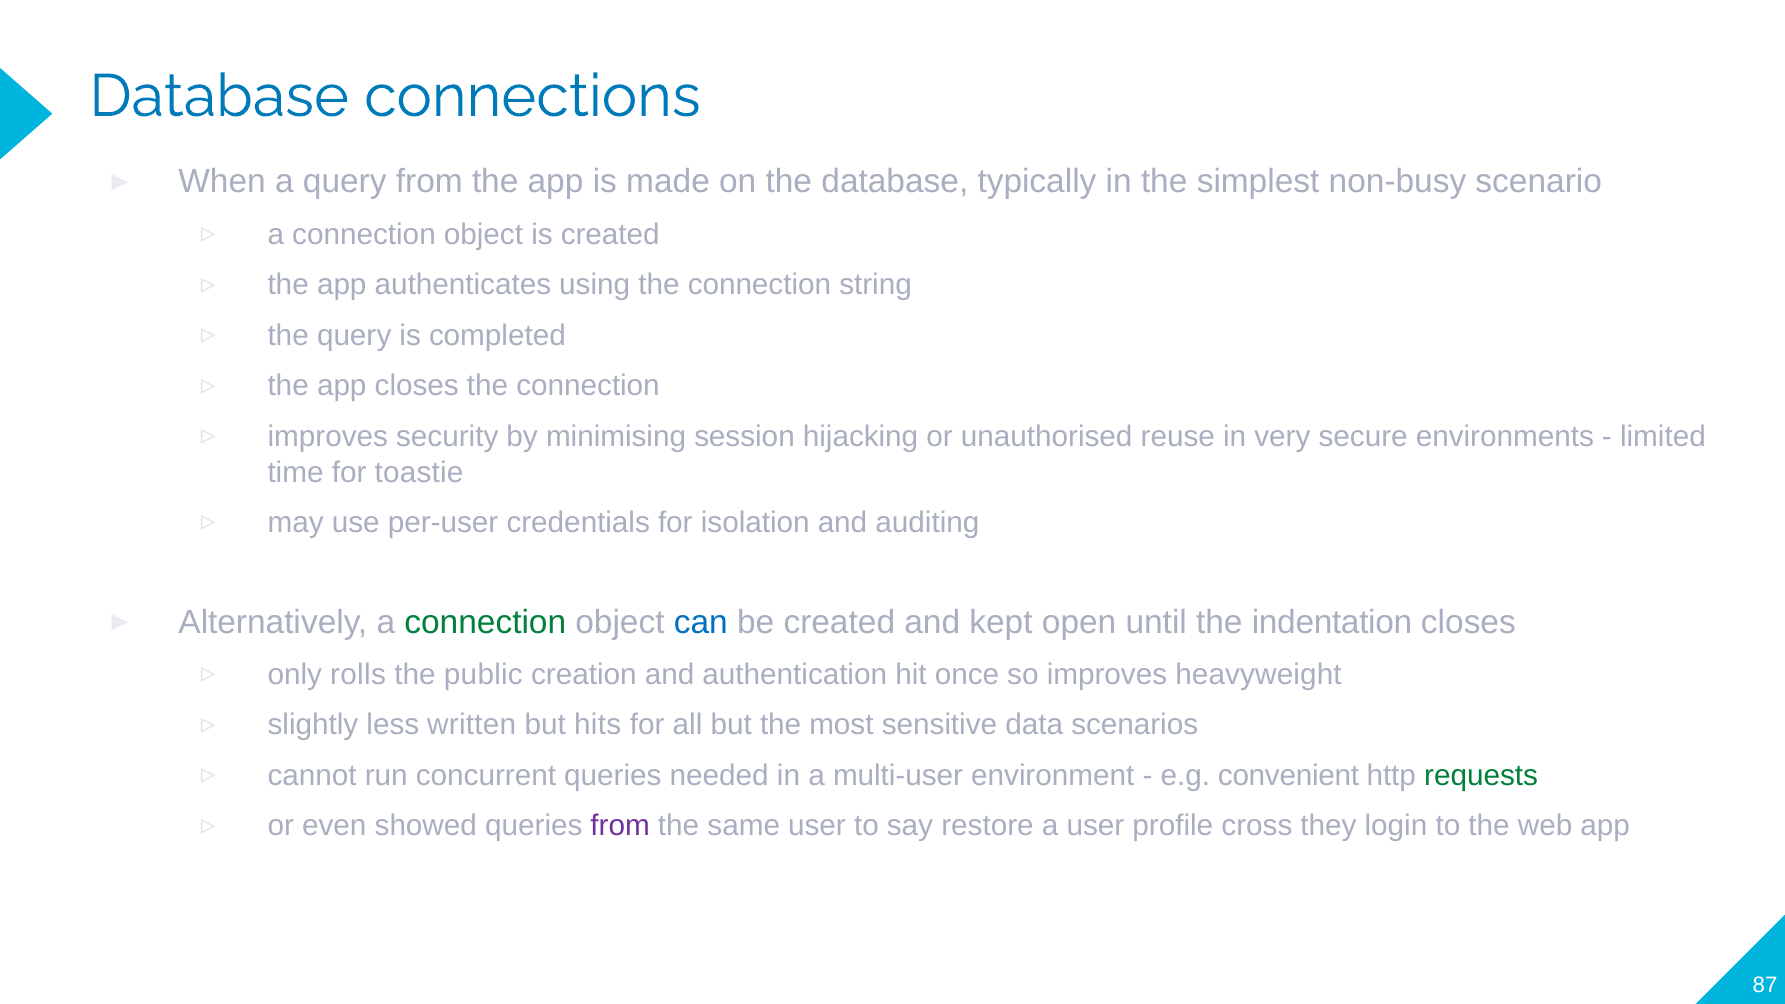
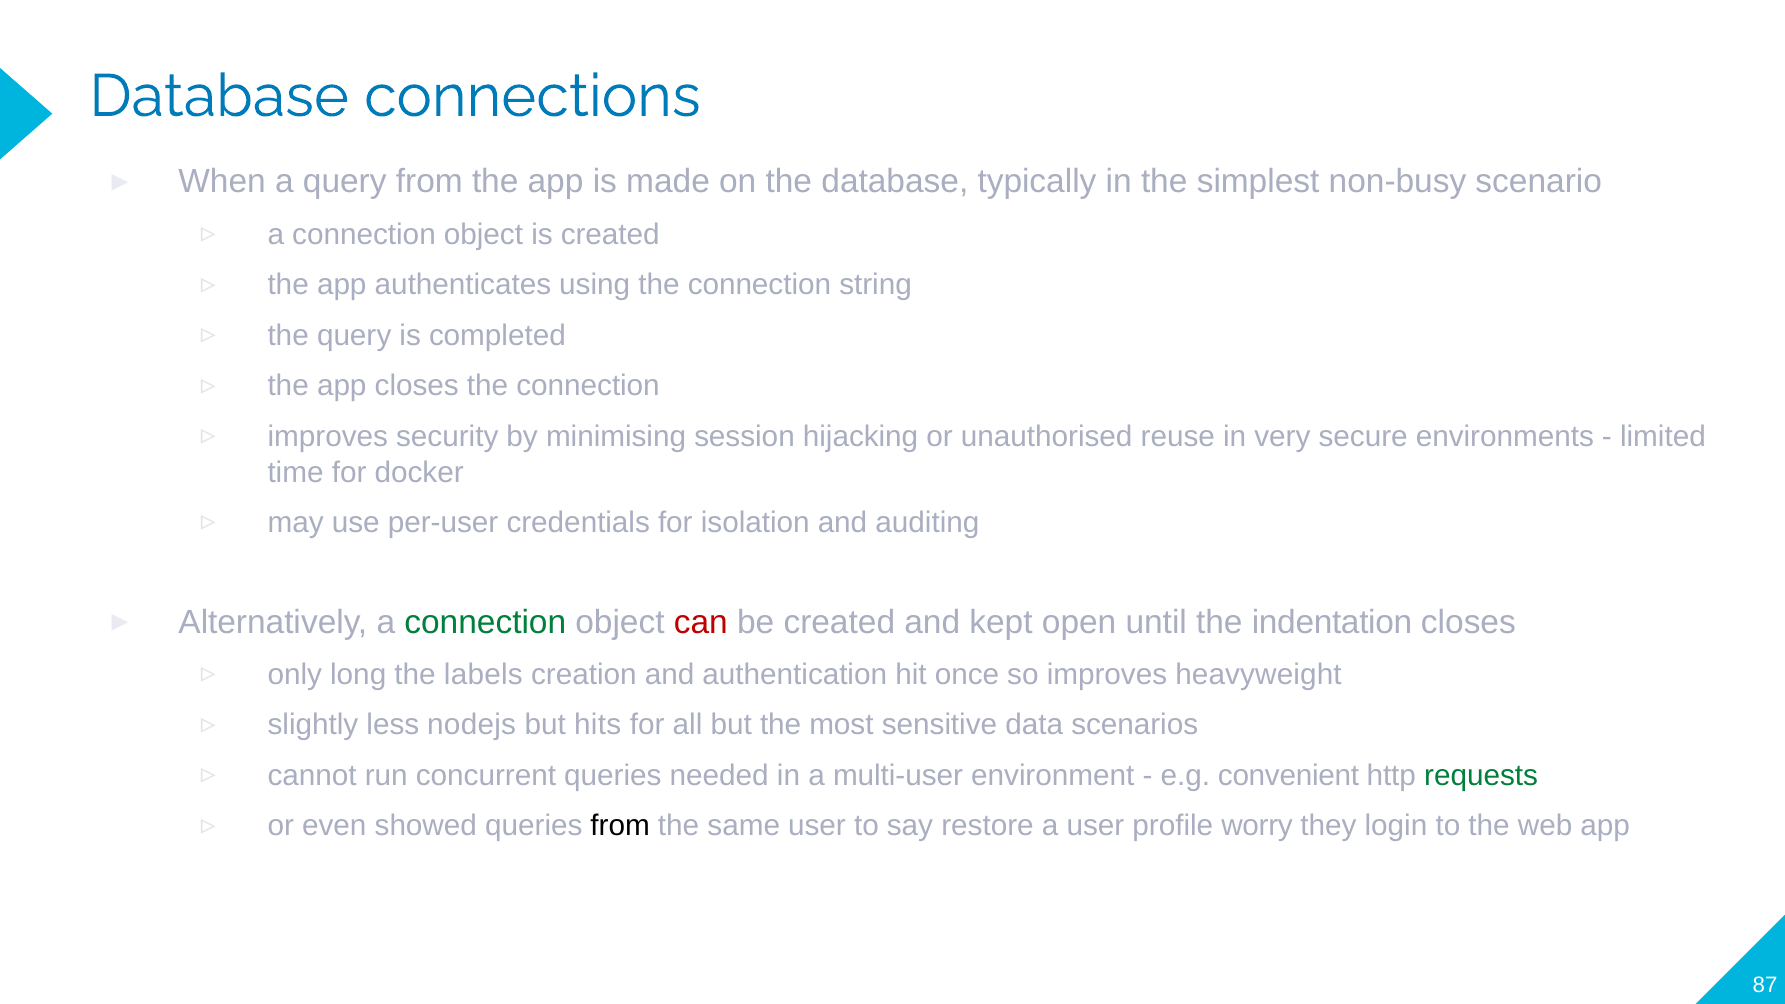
toastie: toastie -> docker (419, 472)
can colour: blue -> red (701, 622)
rolls: rolls -> long (358, 675)
public: public -> labels (483, 675)
written: written -> nodejs (472, 725)
from colour: purple -> black (620, 826)
cross: cross -> worry (1257, 826)
